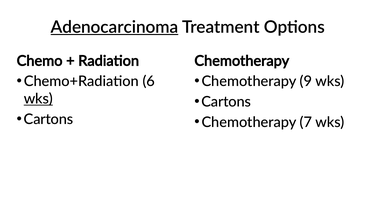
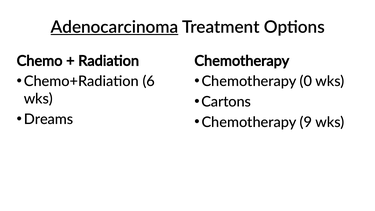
9: 9 -> 0 (306, 81)
wks underline: present -> none (38, 99)
Cartons: Cartons -> Dreams (48, 119)
7: 7 -> 9 (306, 122)
